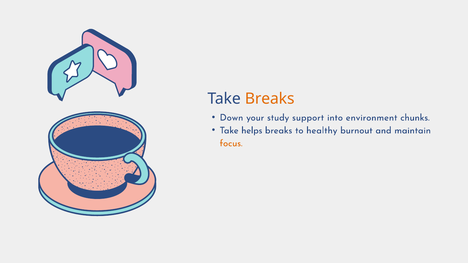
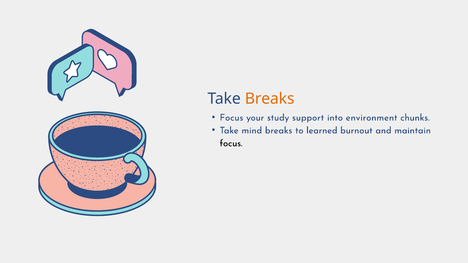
Down: Down -> Focus (231, 118)
helps: helps -> mind (252, 131)
healthy: healthy -> learned (322, 131)
focus colour: orange -> black (231, 143)
